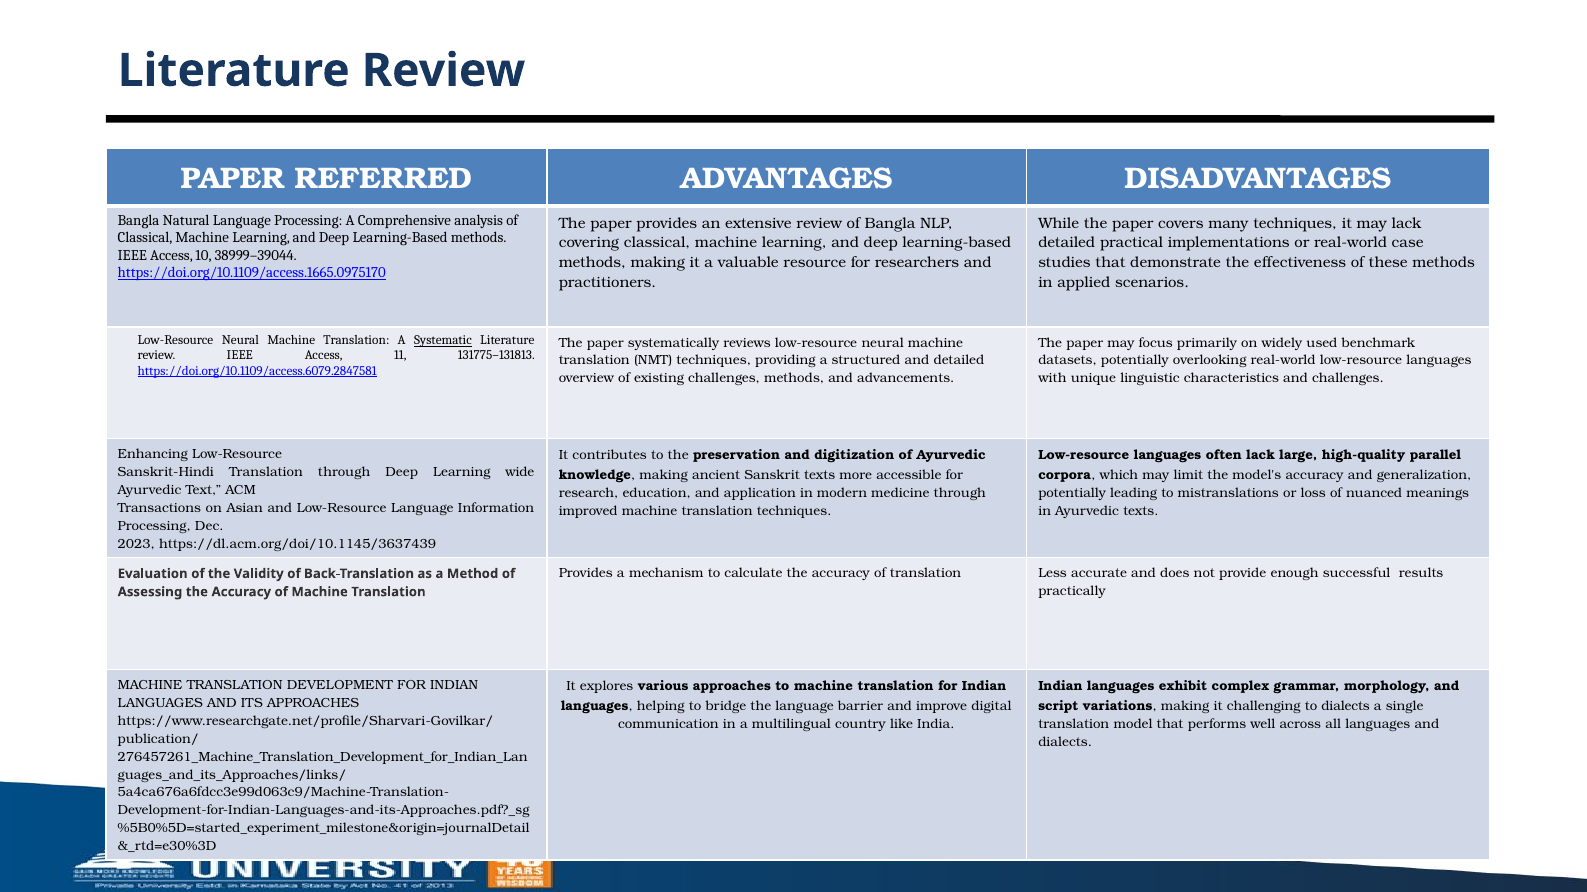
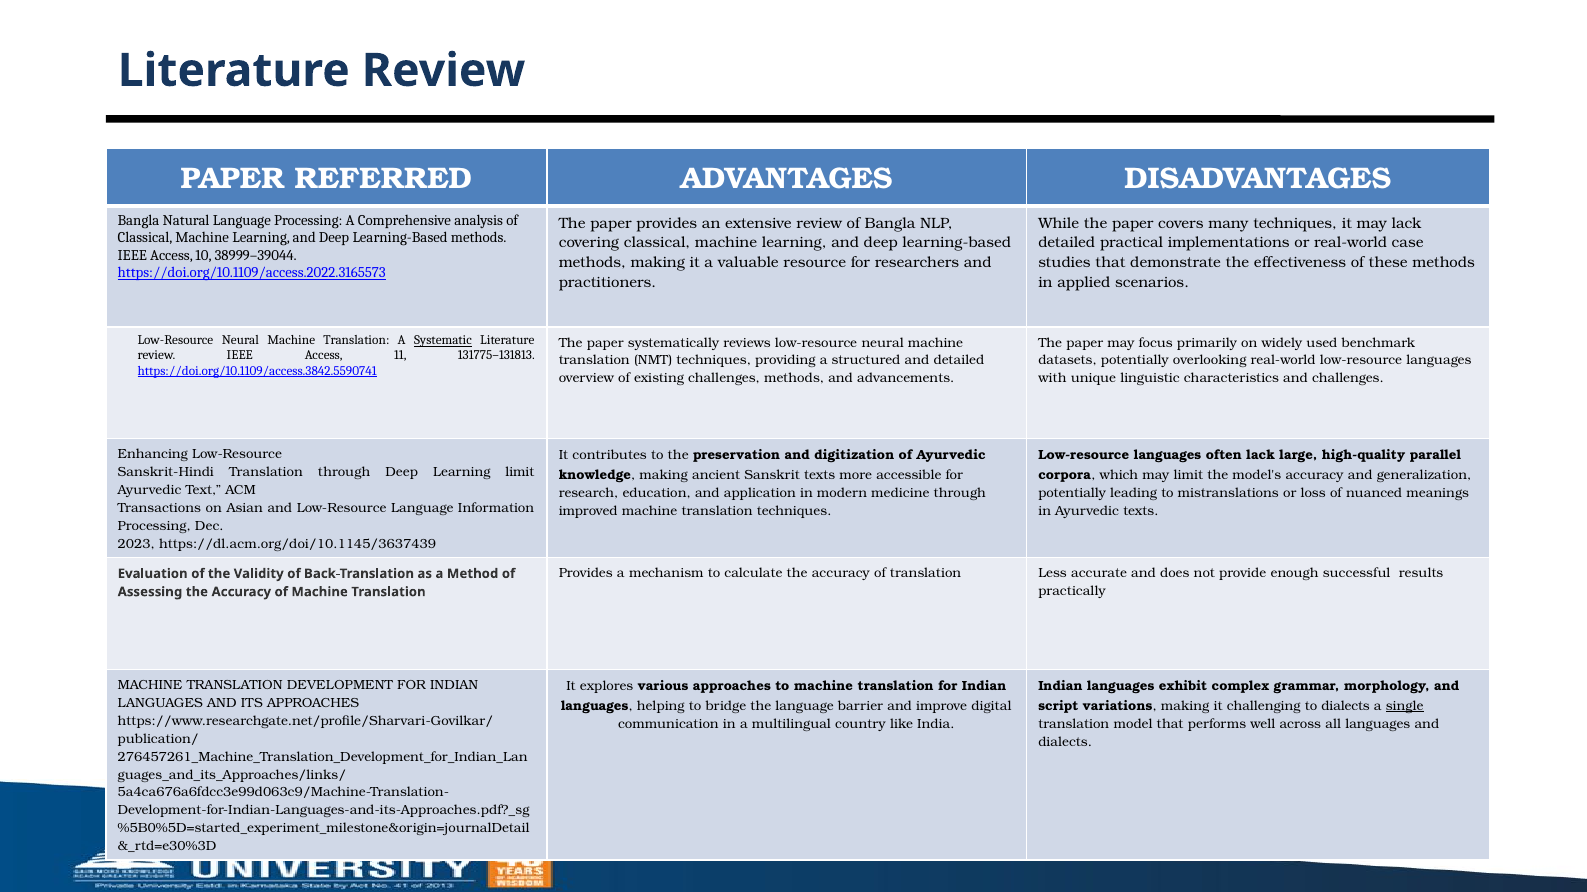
https://doi.org/10.1109/access.1665.0975170: https://doi.org/10.1109/access.1665.0975170 -> https://doi.org/10.1109/access.2022.3165573 (252, 273)
https://doi.org/10.1109/access.6079.2847581: https://doi.org/10.1109/access.6079.2847581 -> https://doi.org/10.1109/access.3842.5590741 (257, 371)
Learning wide: wide -> limit (520, 473)
single underline: none -> present (1405, 706)
